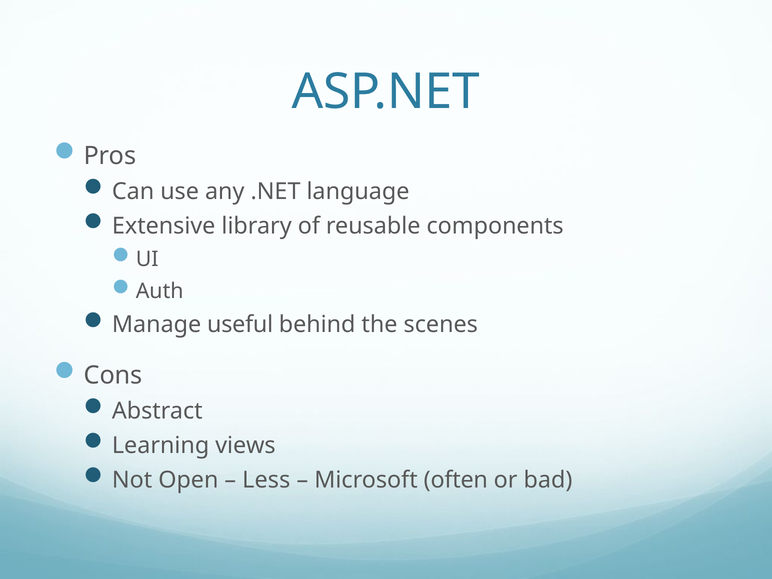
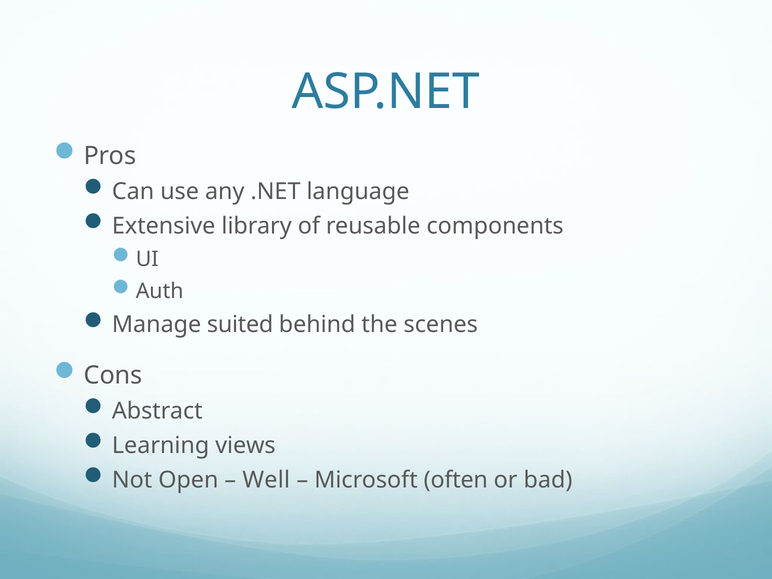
useful: useful -> suited (240, 324)
Less: Less -> Well (266, 479)
